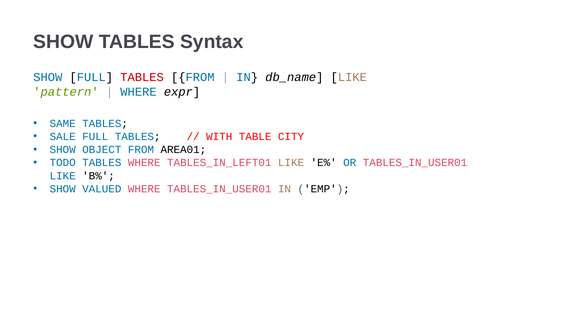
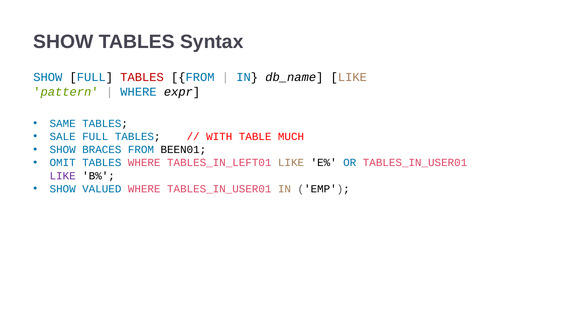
CITY: CITY -> MUCH (291, 137)
OBJECT: OBJECT -> BRACES (102, 150)
AREA01: AREA01 -> BEEN01 (183, 150)
TODO: TODO -> OMIT (63, 163)
LIKE colour: blue -> purple (63, 176)
